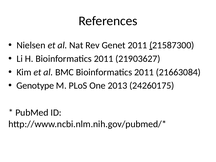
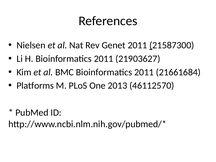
21663084: 21663084 -> 21661684 (178, 72)
Genotype: Genotype -> Platforms (35, 86)
24260175: 24260175 -> 46112570 (152, 86)
